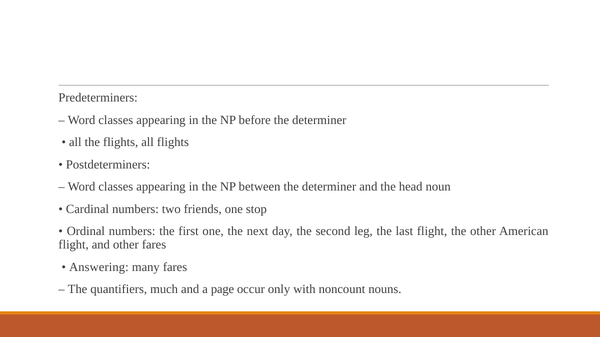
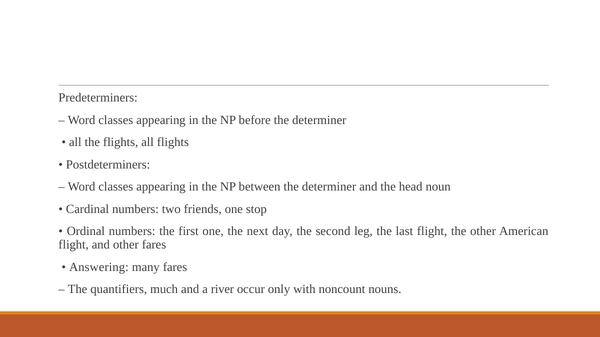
page: page -> river (222, 290)
